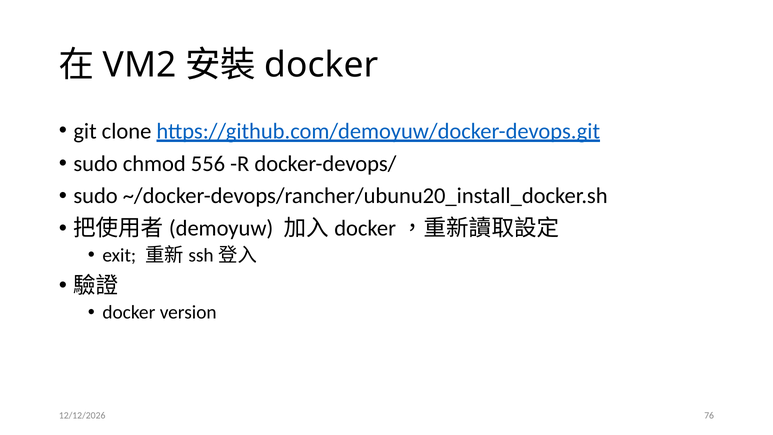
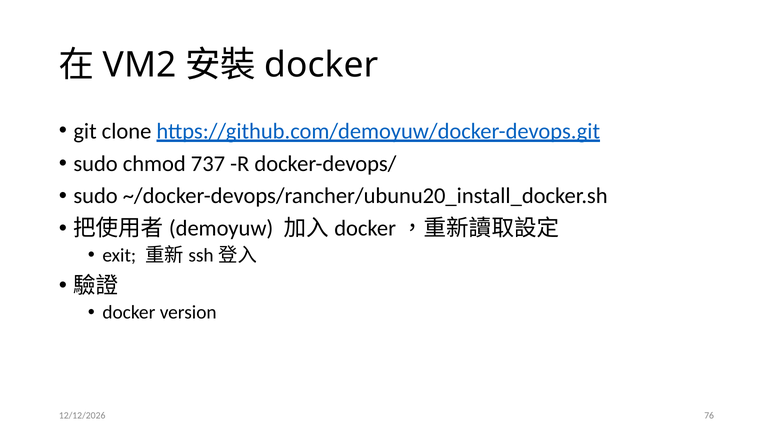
556: 556 -> 737 (208, 164)
